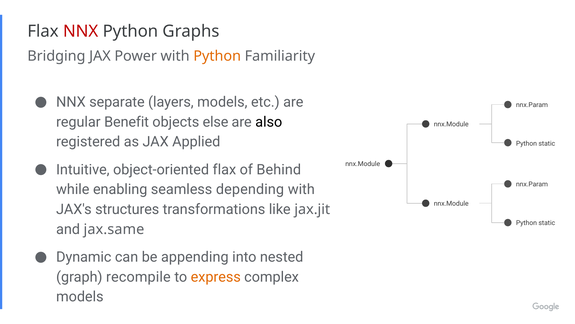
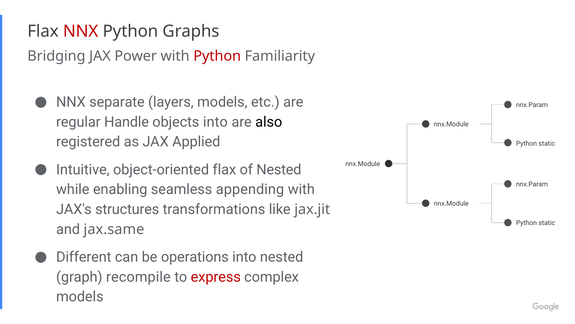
Python colour: orange -> red (217, 56)
Benefit: Benefit -> Handle (127, 122)
objects else: else -> into (215, 122)
of Behind: Behind -> Nested (279, 169)
depending: depending -> appending (250, 189)
Dynamic: Dynamic -> Different (84, 257)
appending: appending -> operations (195, 257)
express colour: orange -> red (216, 277)
